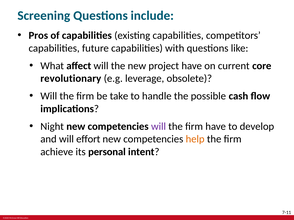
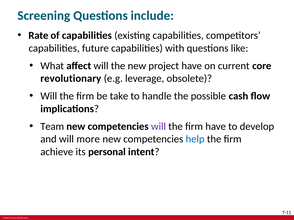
Pros: Pros -> Rate (38, 36)
Night: Night -> Team (52, 127)
effort: effort -> more (88, 139)
help colour: orange -> blue (195, 139)
